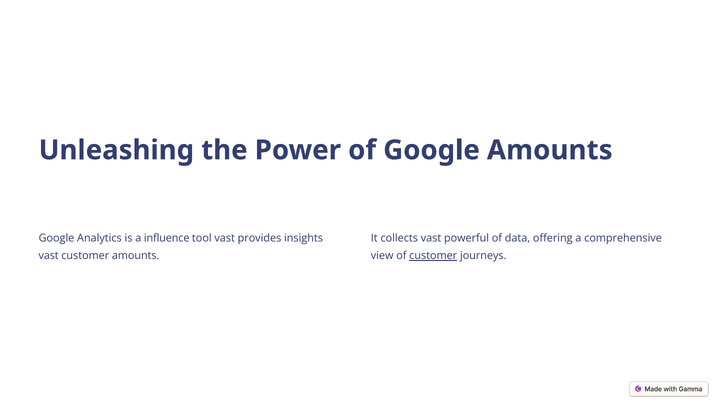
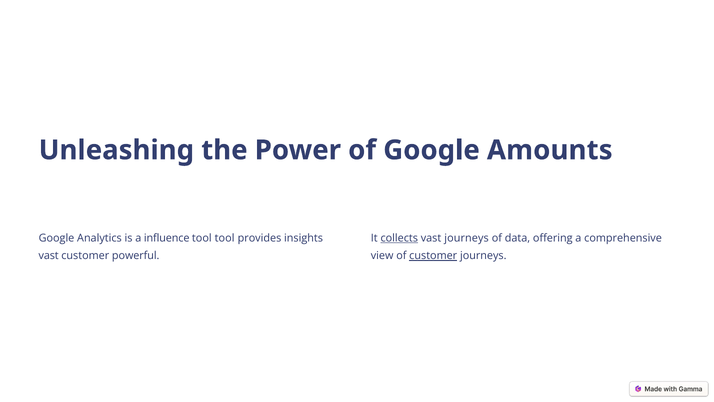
tool vast: vast -> tool (225, 238)
collects underline: none -> present (399, 238)
vast powerful: powerful -> journeys (467, 238)
customer amounts: amounts -> powerful (136, 256)
